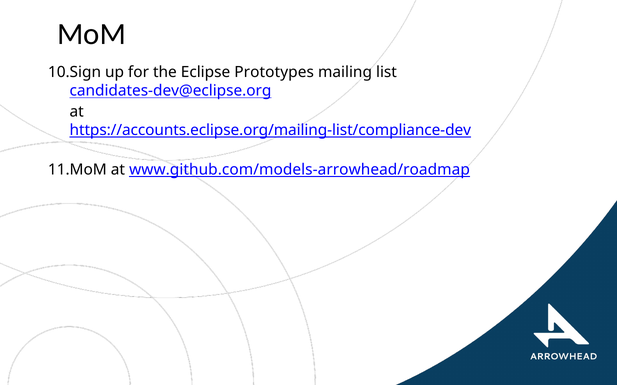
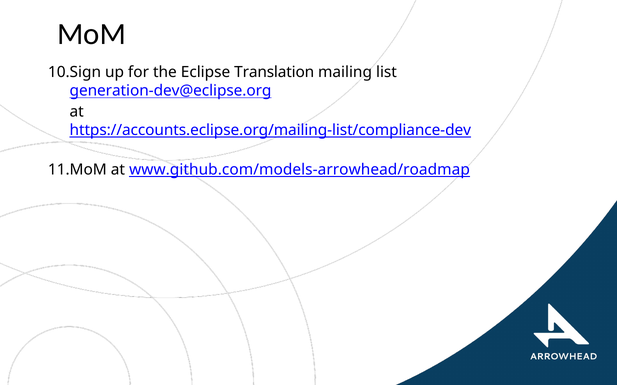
Prototypes: Prototypes -> Translation (274, 72)
candidates-dev@eclipse.org: candidates-dev@eclipse.org -> generation-dev@eclipse.org (171, 91)
